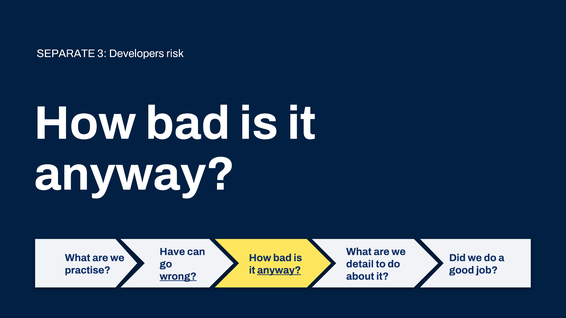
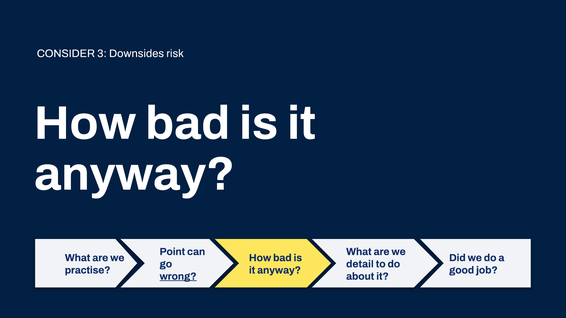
SEPARATE: SEPARATE -> CONSIDER (66, 54)
Developers: Developers -> Downsides (137, 54)
Have: Have -> Point (172, 252)
anyway underline: present -> none (279, 270)
